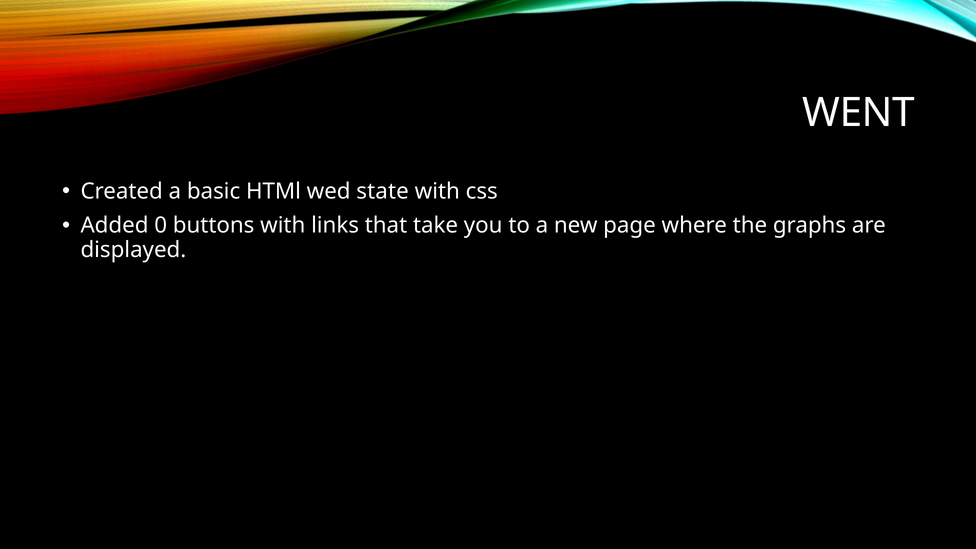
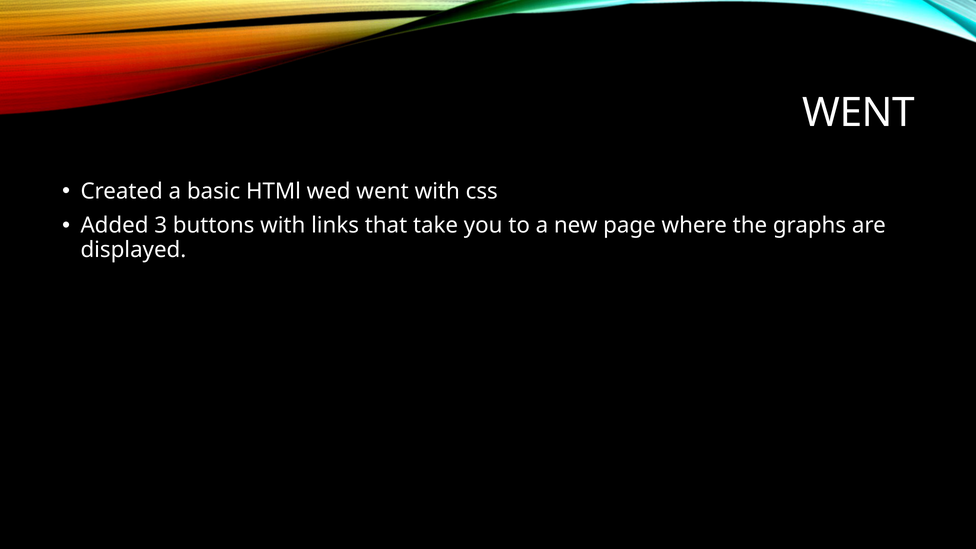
wed state: state -> went (383, 191)
0: 0 -> 3 (161, 226)
